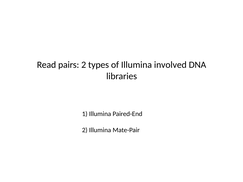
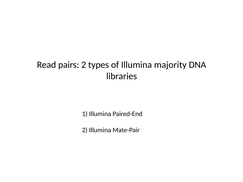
involved: involved -> majority (170, 65)
